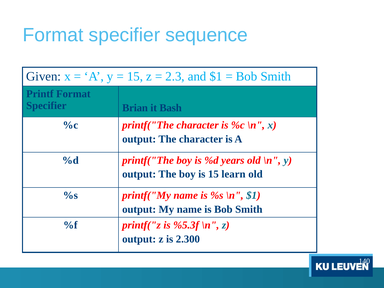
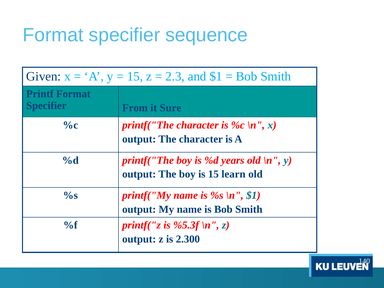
Brian: Brian -> From (135, 108)
Bash: Bash -> Sure (170, 108)
